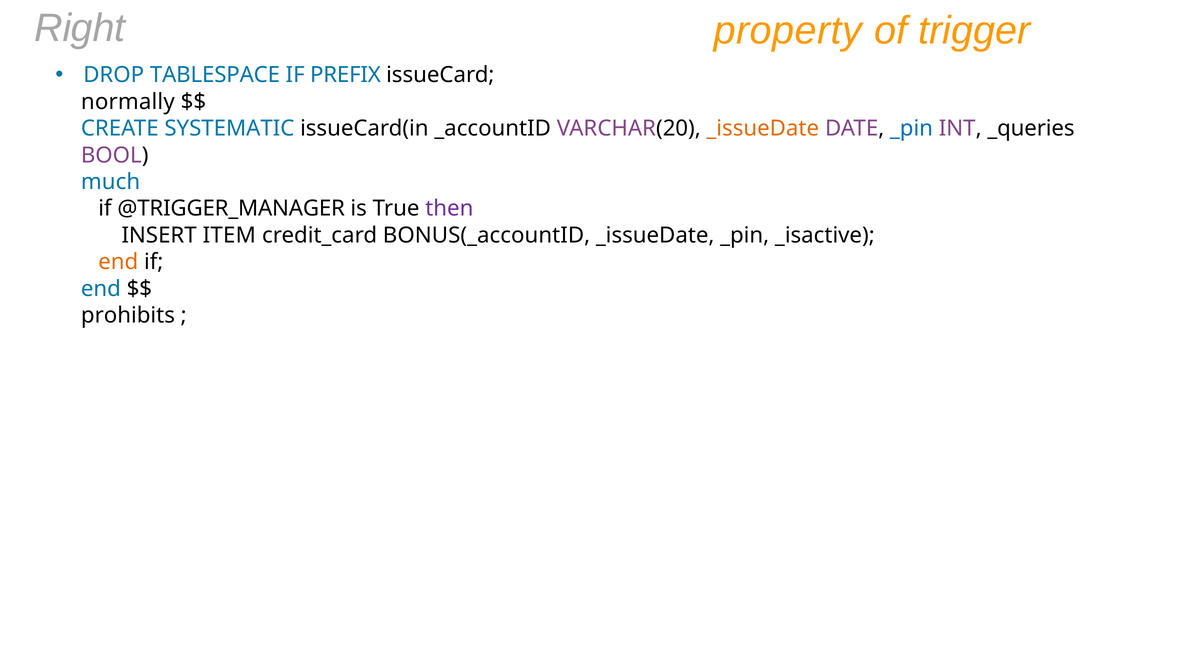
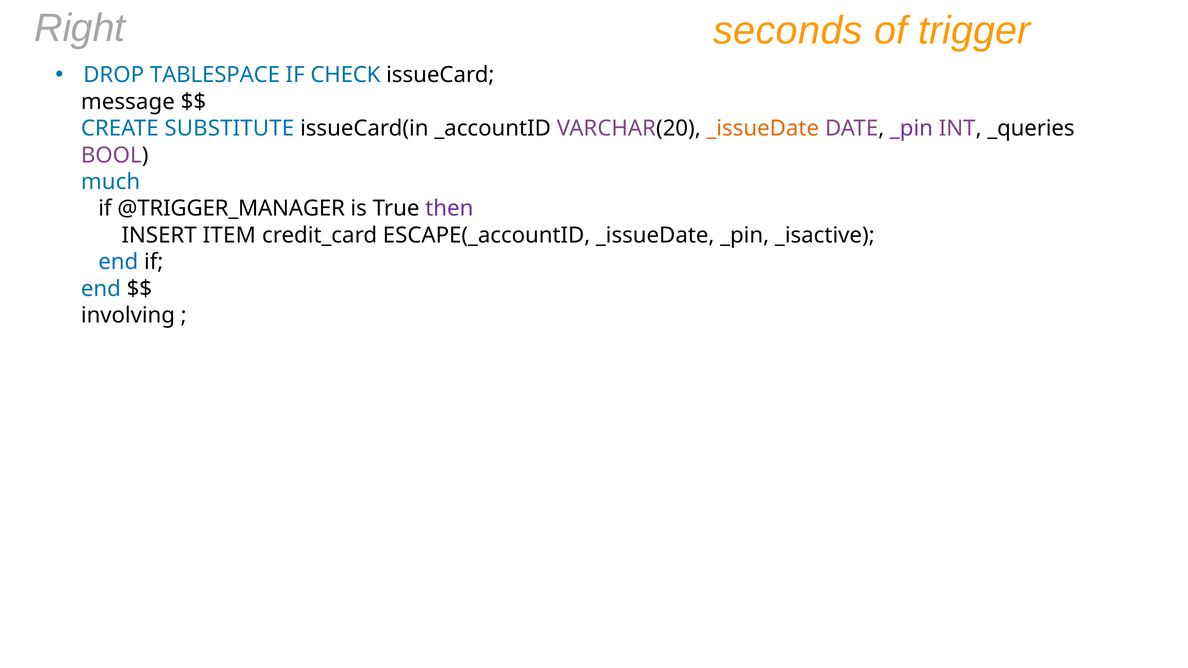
property: property -> seconds (788, 31)
PREFIX: PREFIX -> CHECK (345, 75)
normally: normally -> message (128, 102)
SYSTEMATIC: SYSTEMATIC -> SUBSTITUTE (229, 129)
_pin colour: blue -> purple (911, 129)
BONUS(_accountID: BONUS(_accountID -> ESCAPE(_accountID (487, 235)
end colour: orange -> blue (118, 262)
prohibits: prohibits -> involving (128, 316)
